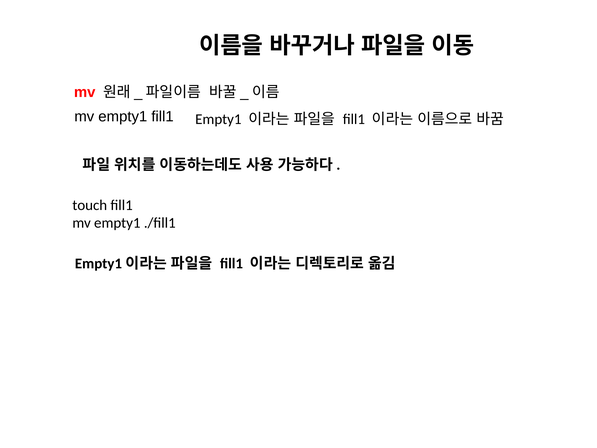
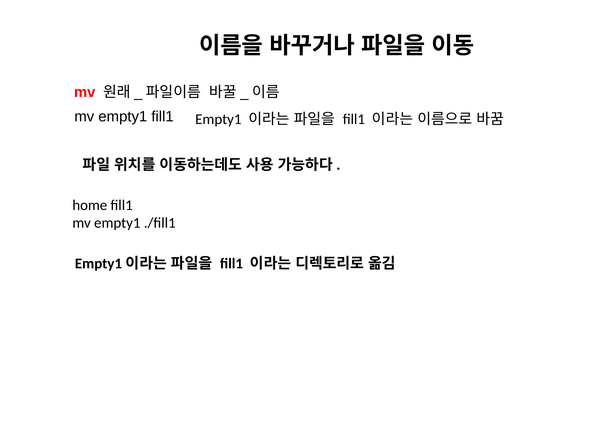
touch: touch -> home (90, 205)
